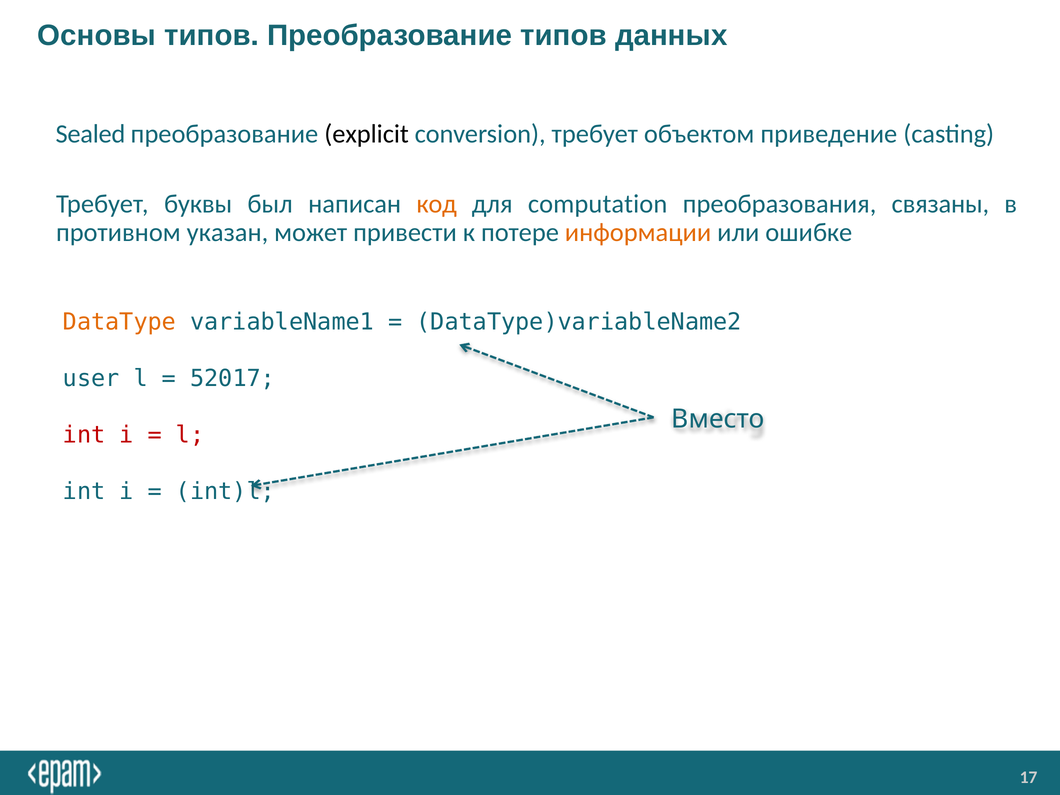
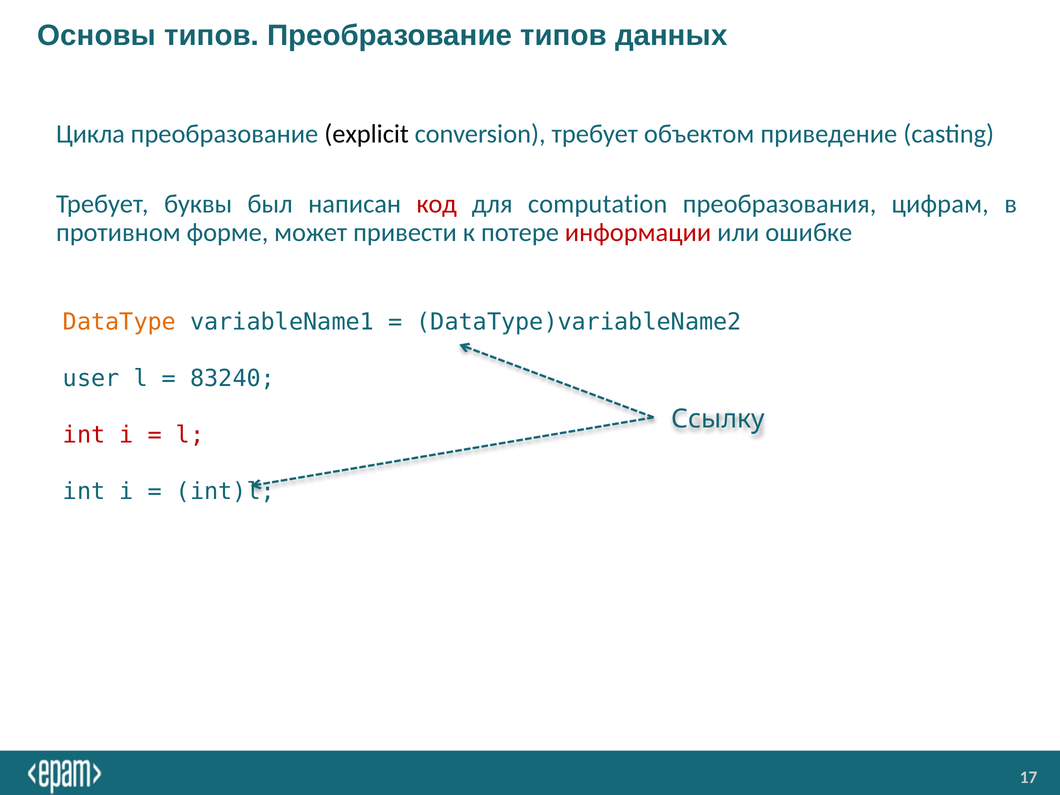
Sealed: Sealed -> Цикла (90, 134)
код colour: orange -> red (437, 204)
связаны: связаны -> цифрам (940, 204)
указан: указан -> форме (228, 232)
информации colour: orange -> red (638, 232)
52017: 52017 -> 83240 (233, 378)
Вместо: Вместо -> Ссылку (718, 419)
